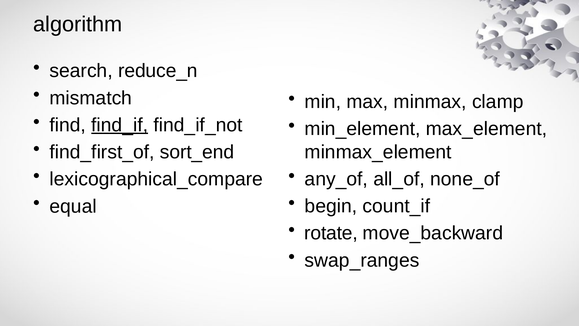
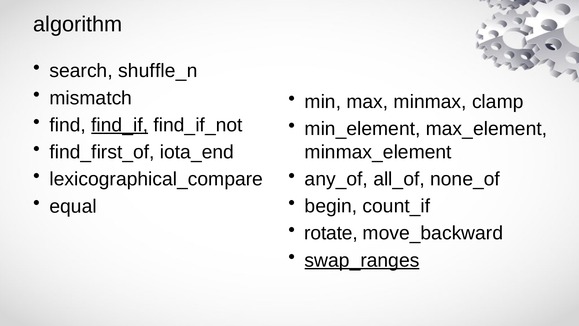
reduce_n: reduce_n -> shuffle_n (158, 71)
sort_end: sort_end -> iota_end (197, 152)
swap_ranges underline: none -> present (362, 260)
